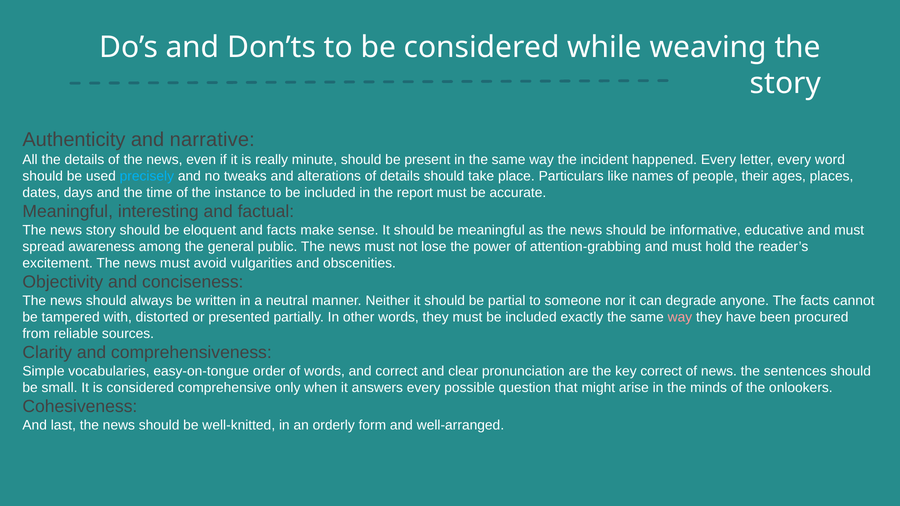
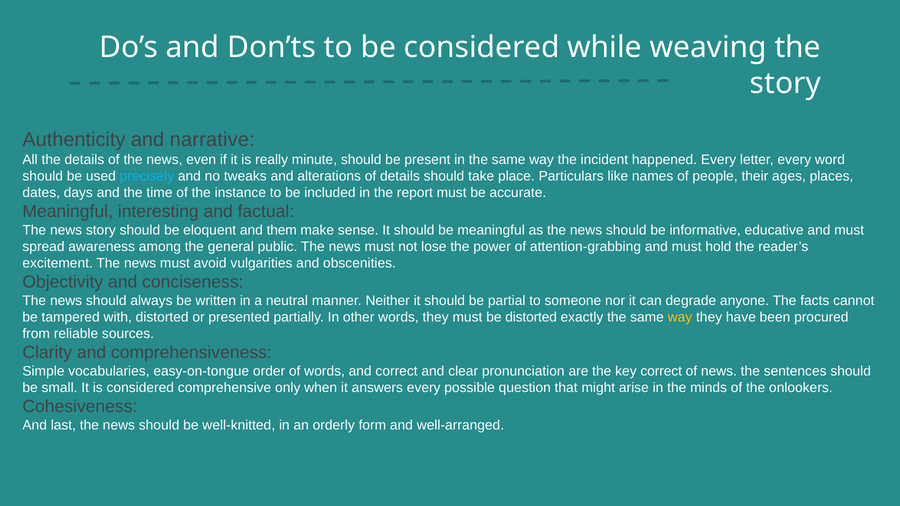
and facts: facts -> them (282, 230)
must be included: included -> distorted (531, 317)
way colour: pink -> yellow (680, 317)
